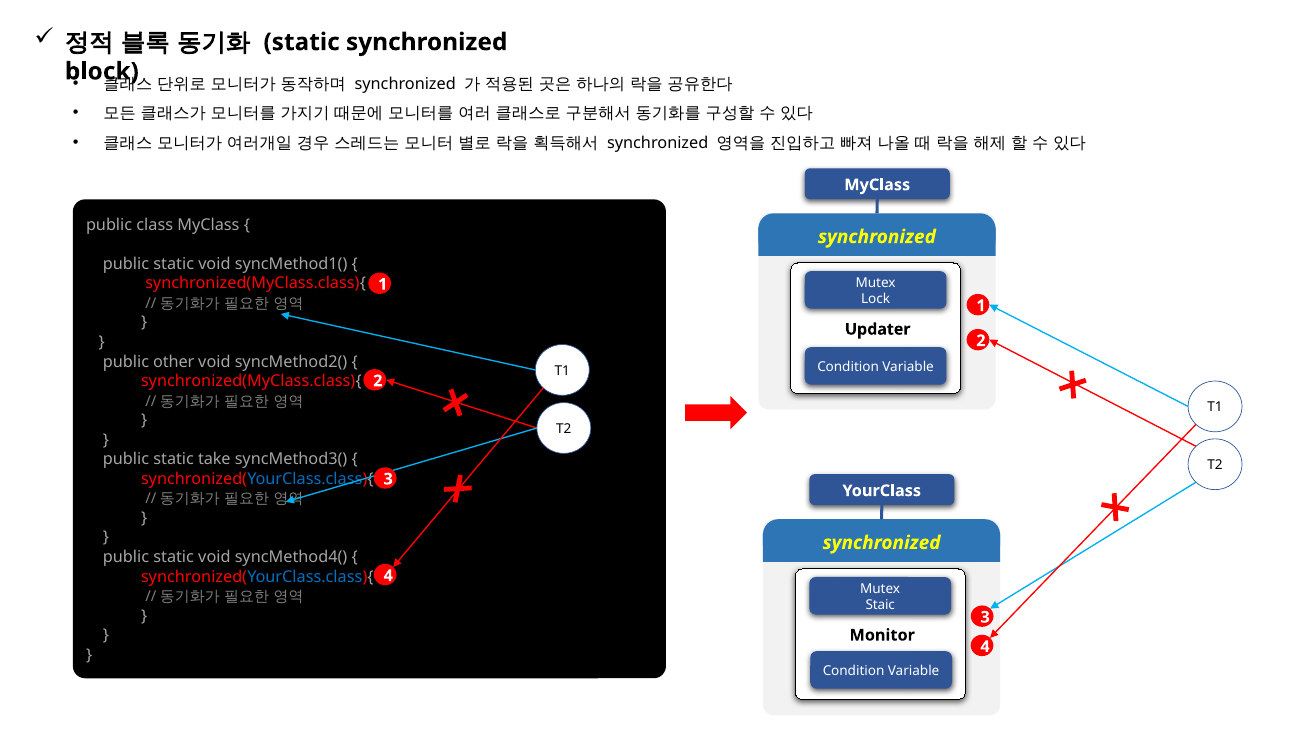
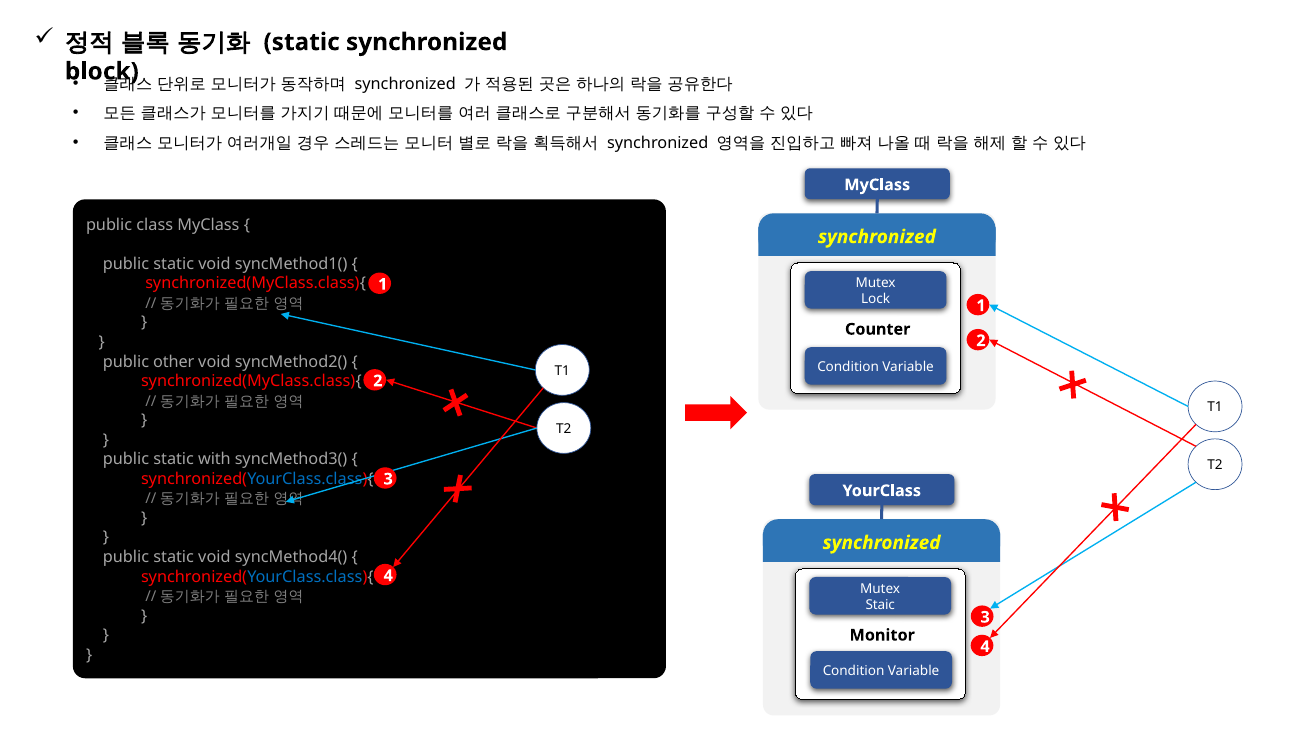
Updater: Updater -> Counter (878, 329)
take: take -> with (214, 459)
